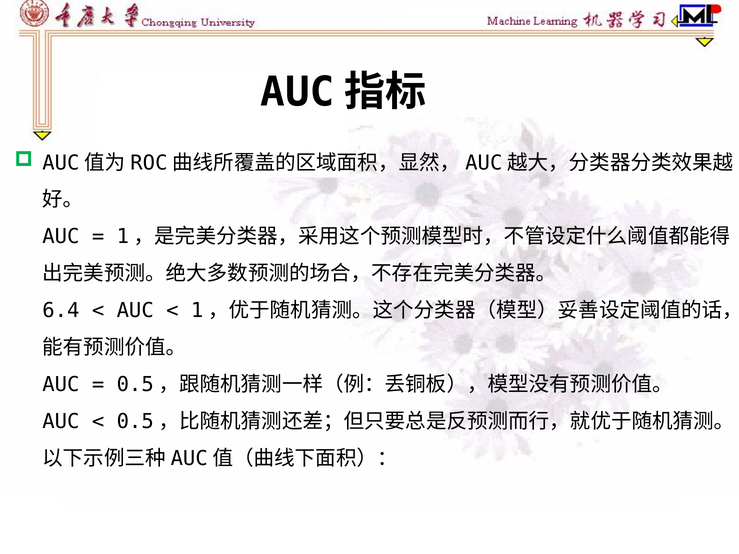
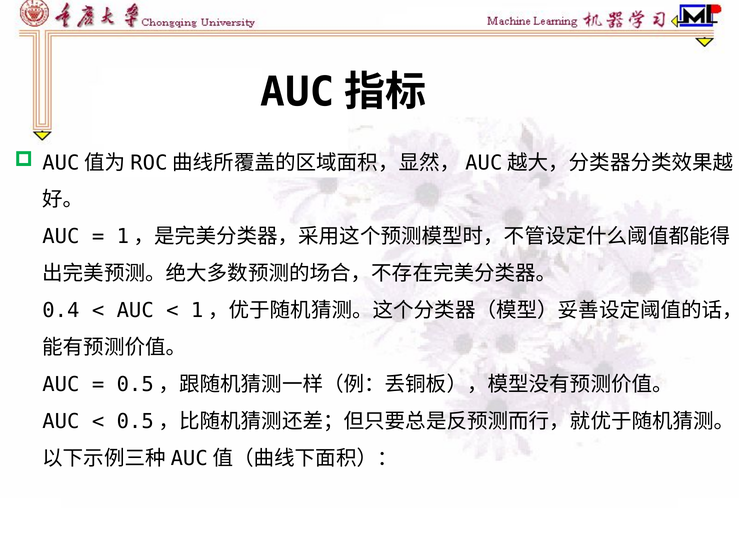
6.4: 6.4 -> 0.4 (61, 311)
